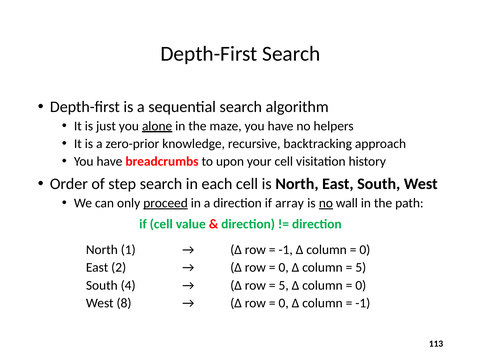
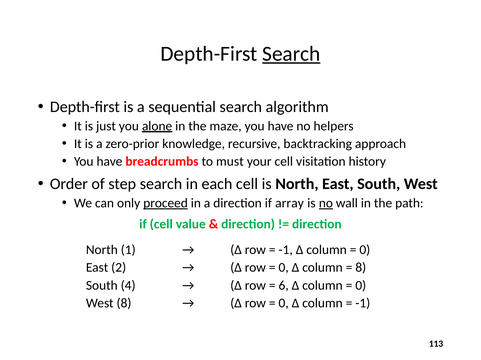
Search underline: none -> present (291, 54)
upon: upon -> must (230, 162)
5: 5 -> 8 (361, 268)
5: 5 -> 6 (284, 286)
